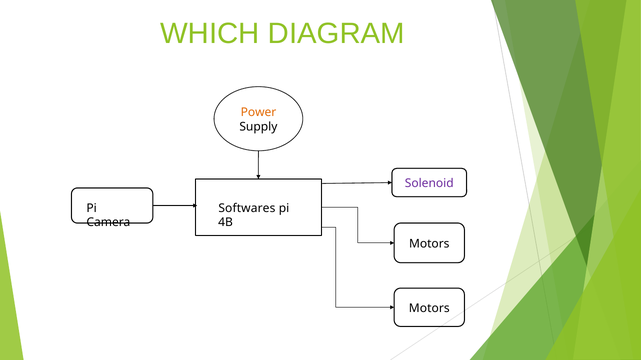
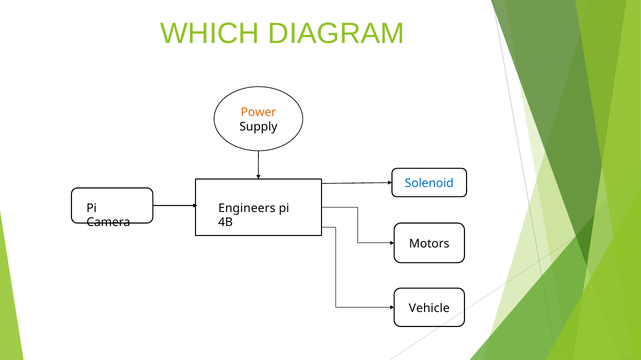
Solenoid colour: purple -> blue (429, 184)
Softwares: Softwares -> Engineers (247, 208)
Motors: Motors -> Vehicle (429, 309)
